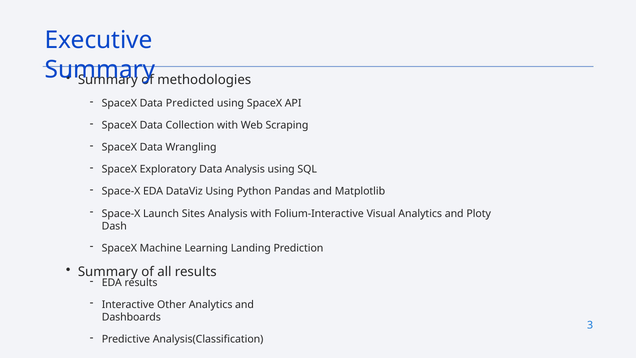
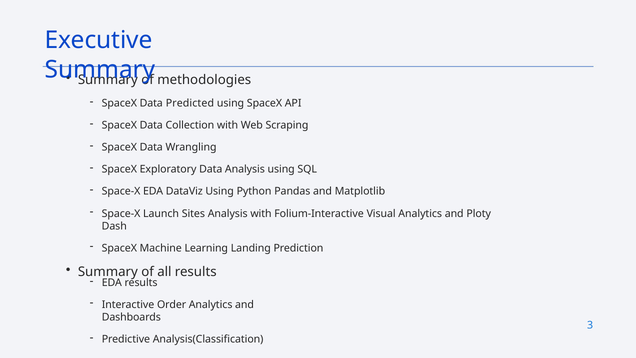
Other: Other -> Order (172, 305)
